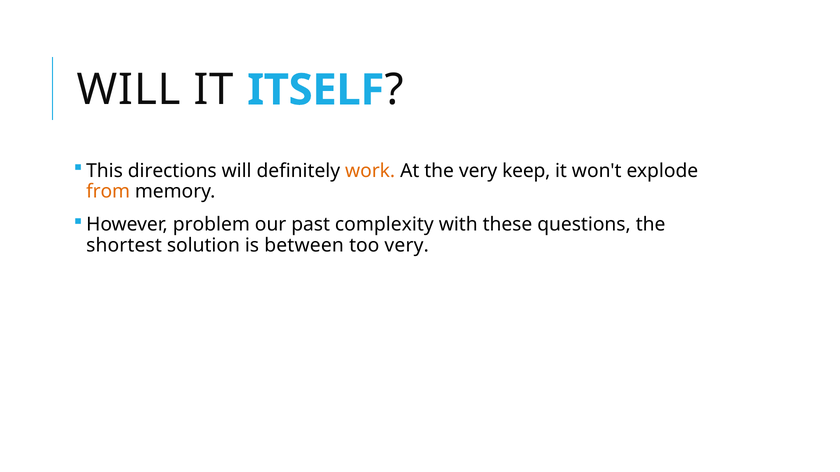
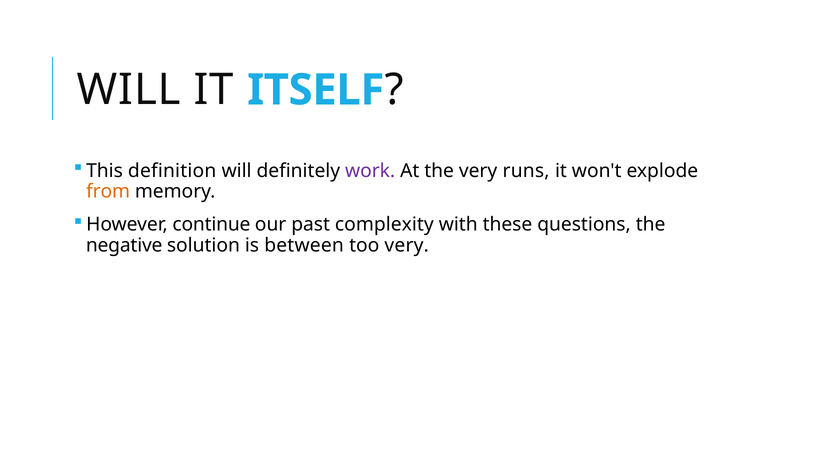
directions: directions -> definition (172, 171)
work colour: orange -> purple (370, 171)
keep: keep -> runs (526, 171)
problem: problem -> continue (211, 225)
shortest: shortest -> negative (124, 246)
